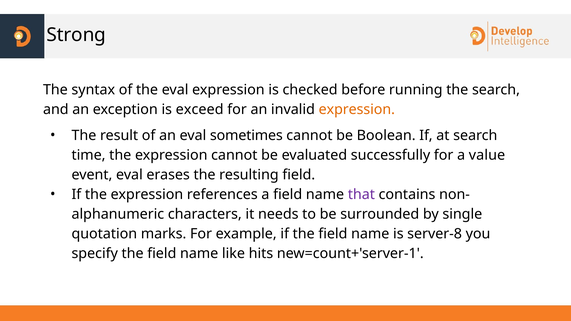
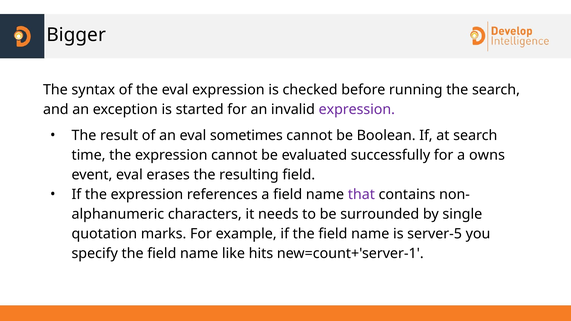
Strong: Strong -> Bigger (76, 35)
exceed: exceed -> started (200, 109)
expression colour: orange -> purple (357, 109)
value: value -> owns (487, 155)
server-8: server-8 -> server-5 (435, 234)
